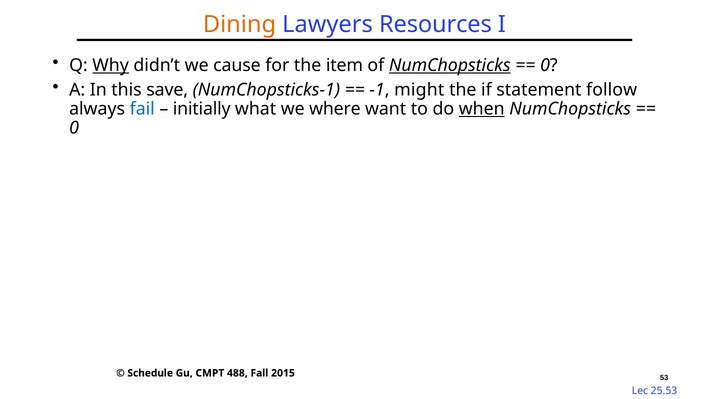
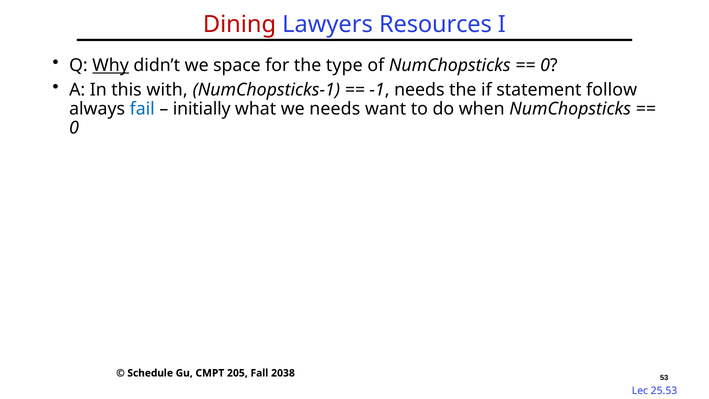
Dining colour: orange -> red (239, 24)
cause: cause -> space (237, 65)
item: item -> type (344, 65)
NumChopsticks underline: present -> none (450, 65)
save: save -> with (167, 90)
-1 might: might -> needs (419, 90)
we where: where -> needs (335, 109)
when underline: present -> none (482, 109)
488: 488 -> 205 (237, 373)
2015: 2015 -> 2038 (283, 373)
